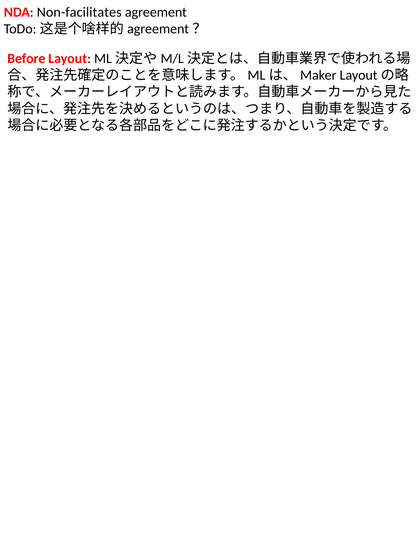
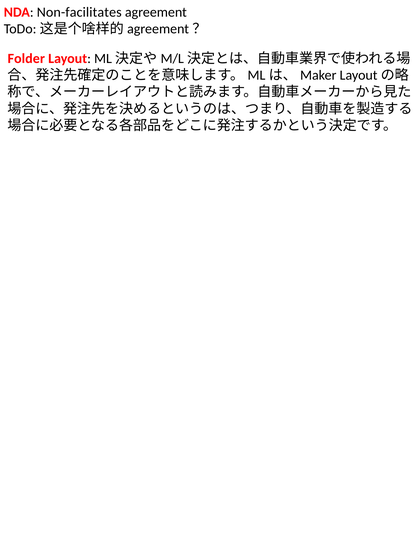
Before: Before -> Folder (26, 58)
